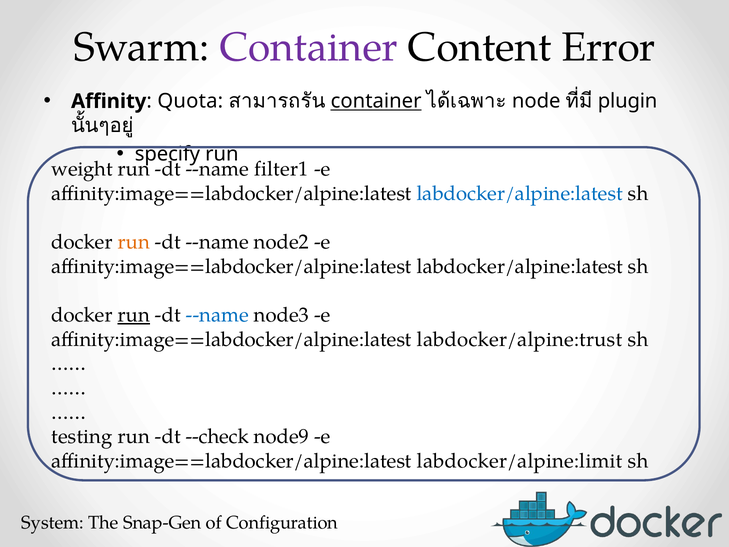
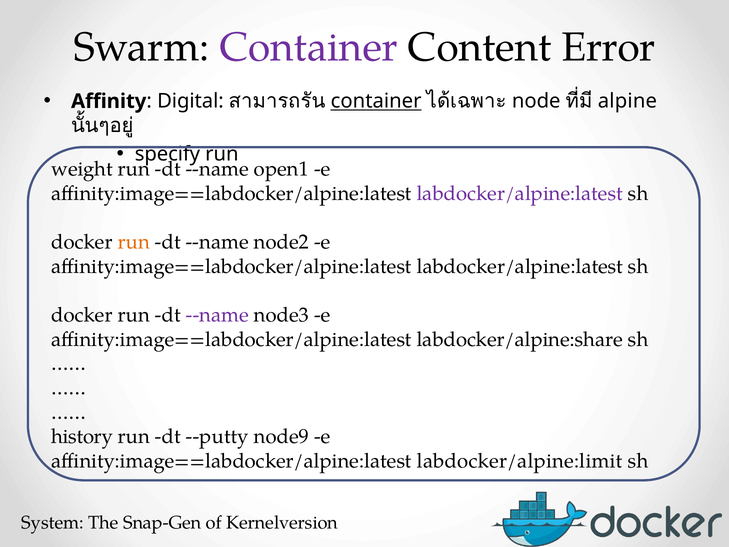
Quota: Quota -> Digital (190, 101)
plugin: plugin -> alpine (627, 101)
filter1: filter1 -> open1 (281, 169)
labdocker/alpine:latest colour: blue -> purple (520, 193)
run underline: present -> none (134, 315)
--name colour: blue -> purple (217, 315)
labdocker/alpine:trust: labdocker/alpine:trust -> labdocker/alpine:share (520, 339)
testing: testing -> history (82, 437)
--check: --check -> --putty (217, 437)
Configuration: Configuration -> Kernelversion (282, 523)
